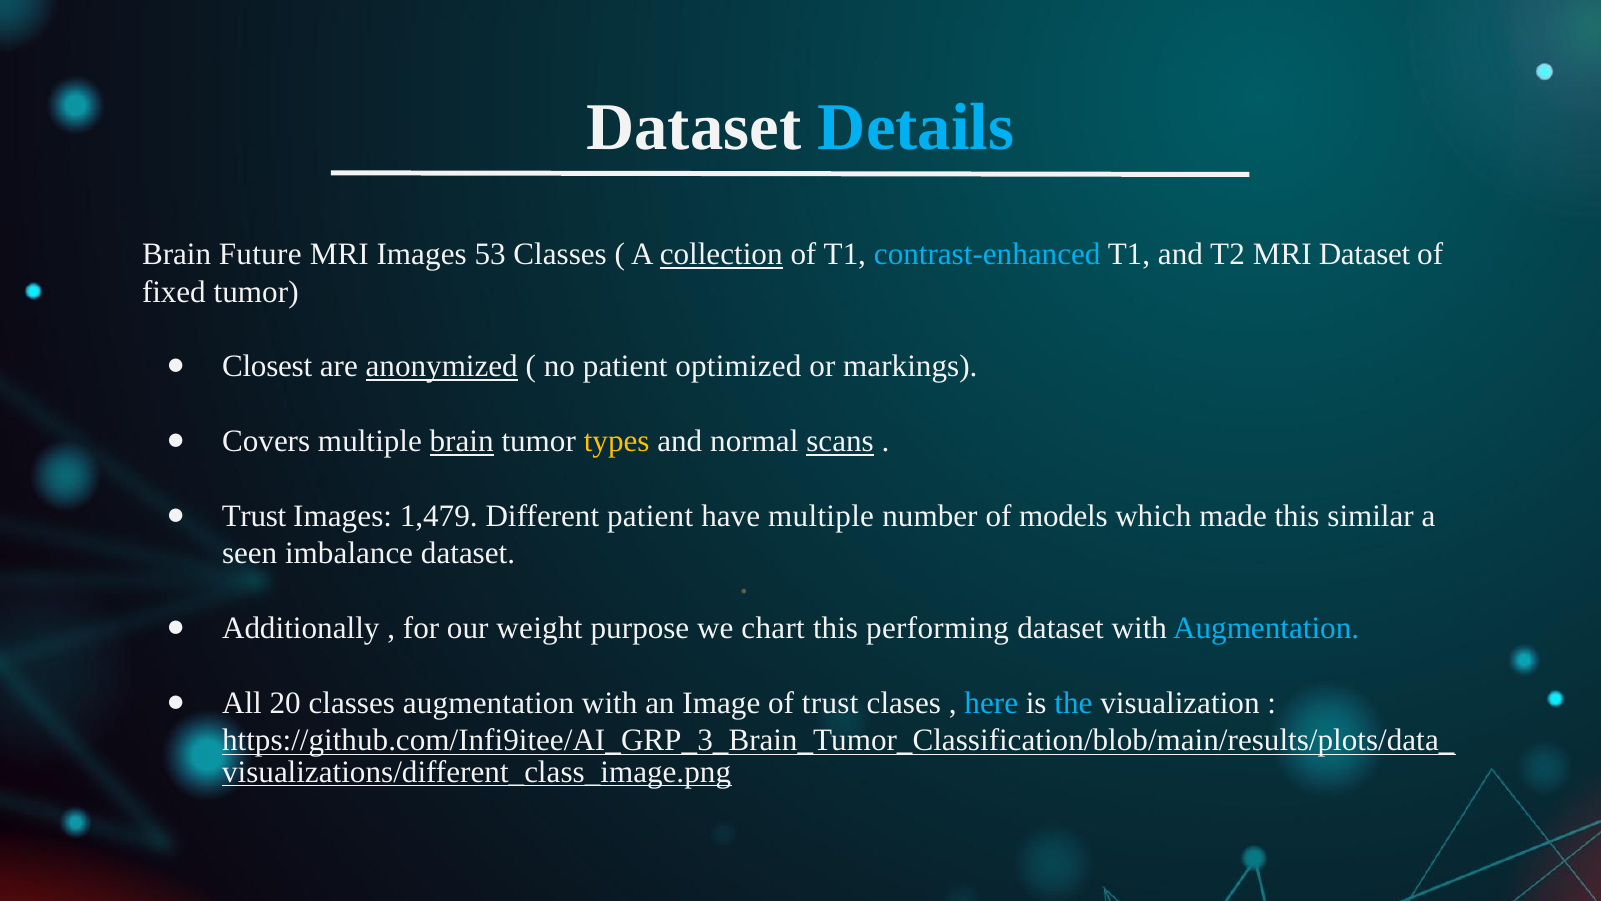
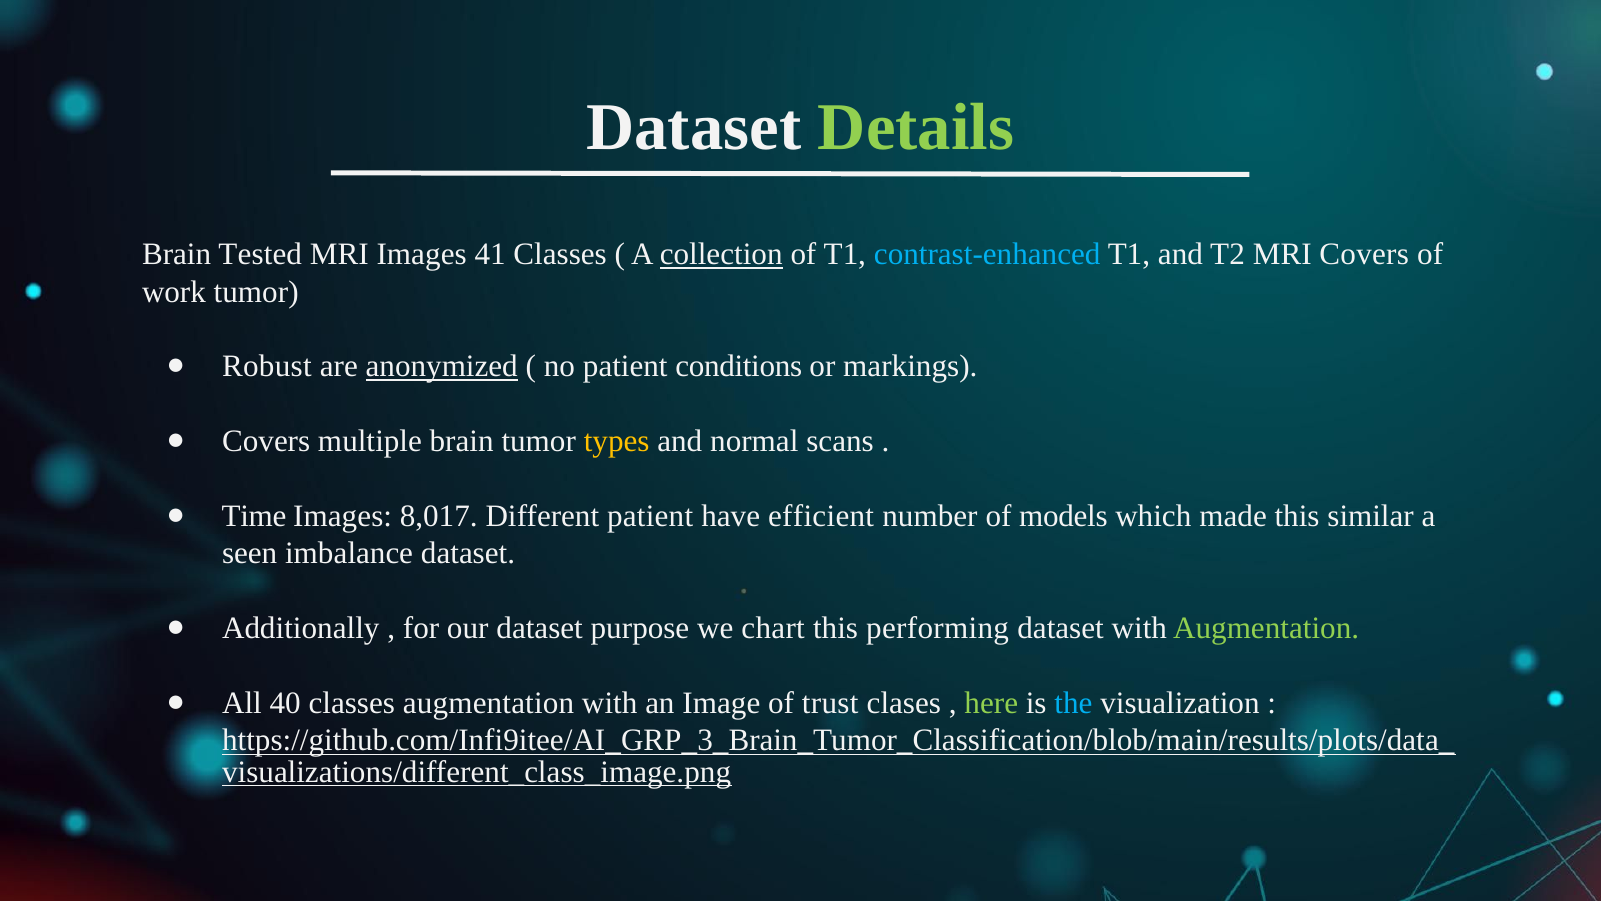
Details colour: light blue -> light green (916, 128)
Future: Future -> Tested (260, 254)
53: 53 -> 41 (490, 254)
MRI Dataset: Dataset -> Covers (1364, 254)
fixed: fixed -> work (174, 292)
Closest: Closest -> Robust (267, 366)
optimized: optimized -> conditions (739, 366)
brain underline: present -> none (462, 441)
scans underline: present -> none (840, 441)
Trust: Trust -> Time (254, 516)
1,479: 1,479 -> 8,017 (439, 516)
have multiple: multiple -> efficient (821, 516)
our weight: weight -> dataset (540, 628)
Augmentation colour: light blue -> light green (1266, 628)
20: 20 -> 40 (285, 703)
here colour: light blue -> light green (991, 703)
